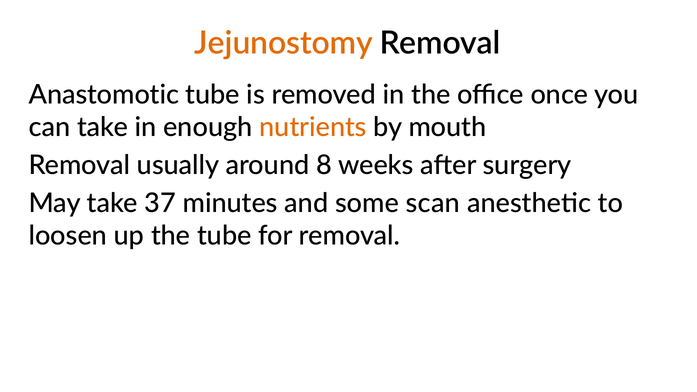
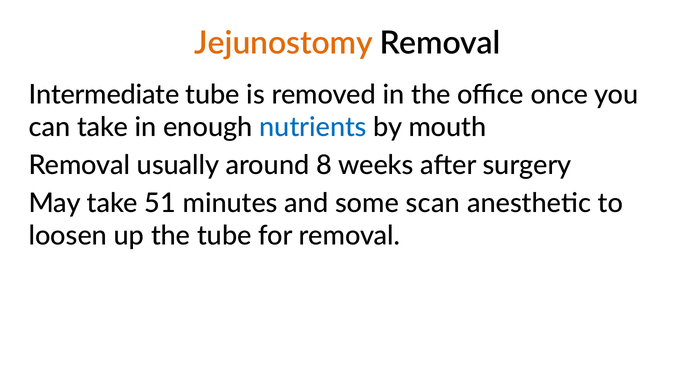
Anastomotic: Anastomotic -> Intermediate (104, 95)
nutrients colour: orange -> blue (313, 127)
37: 37 -> 51 (160, 203)
